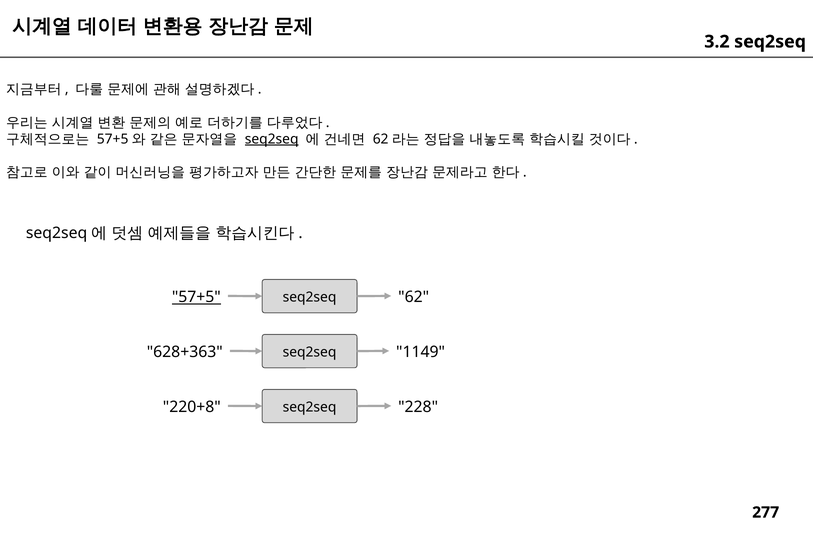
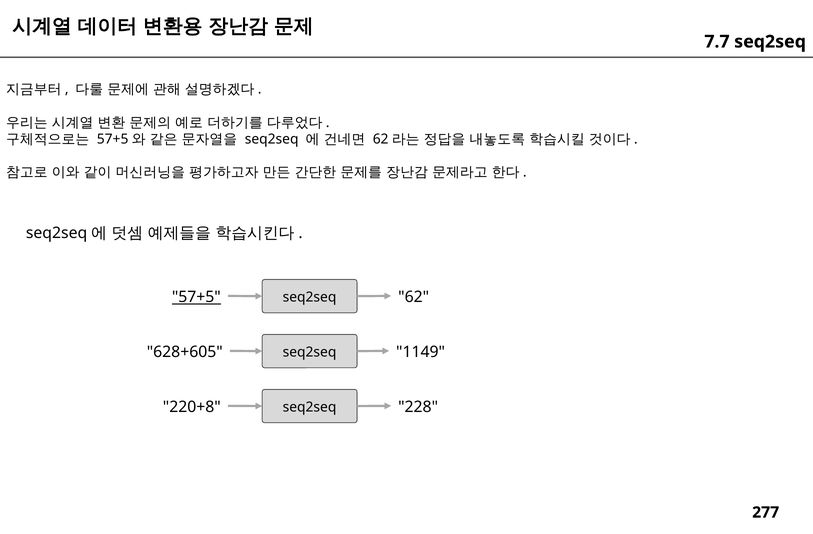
3.2: 3.2 -> 7.7 (717, 42)
seq2seq underline: present -> none (272, 139)
628+363: 628+363 -> 628+605 (185, 352)
